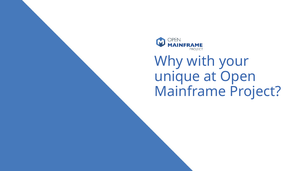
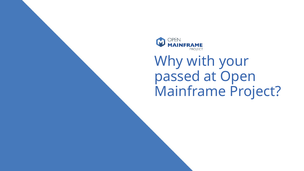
unique: unique -> passed (177, 76)
